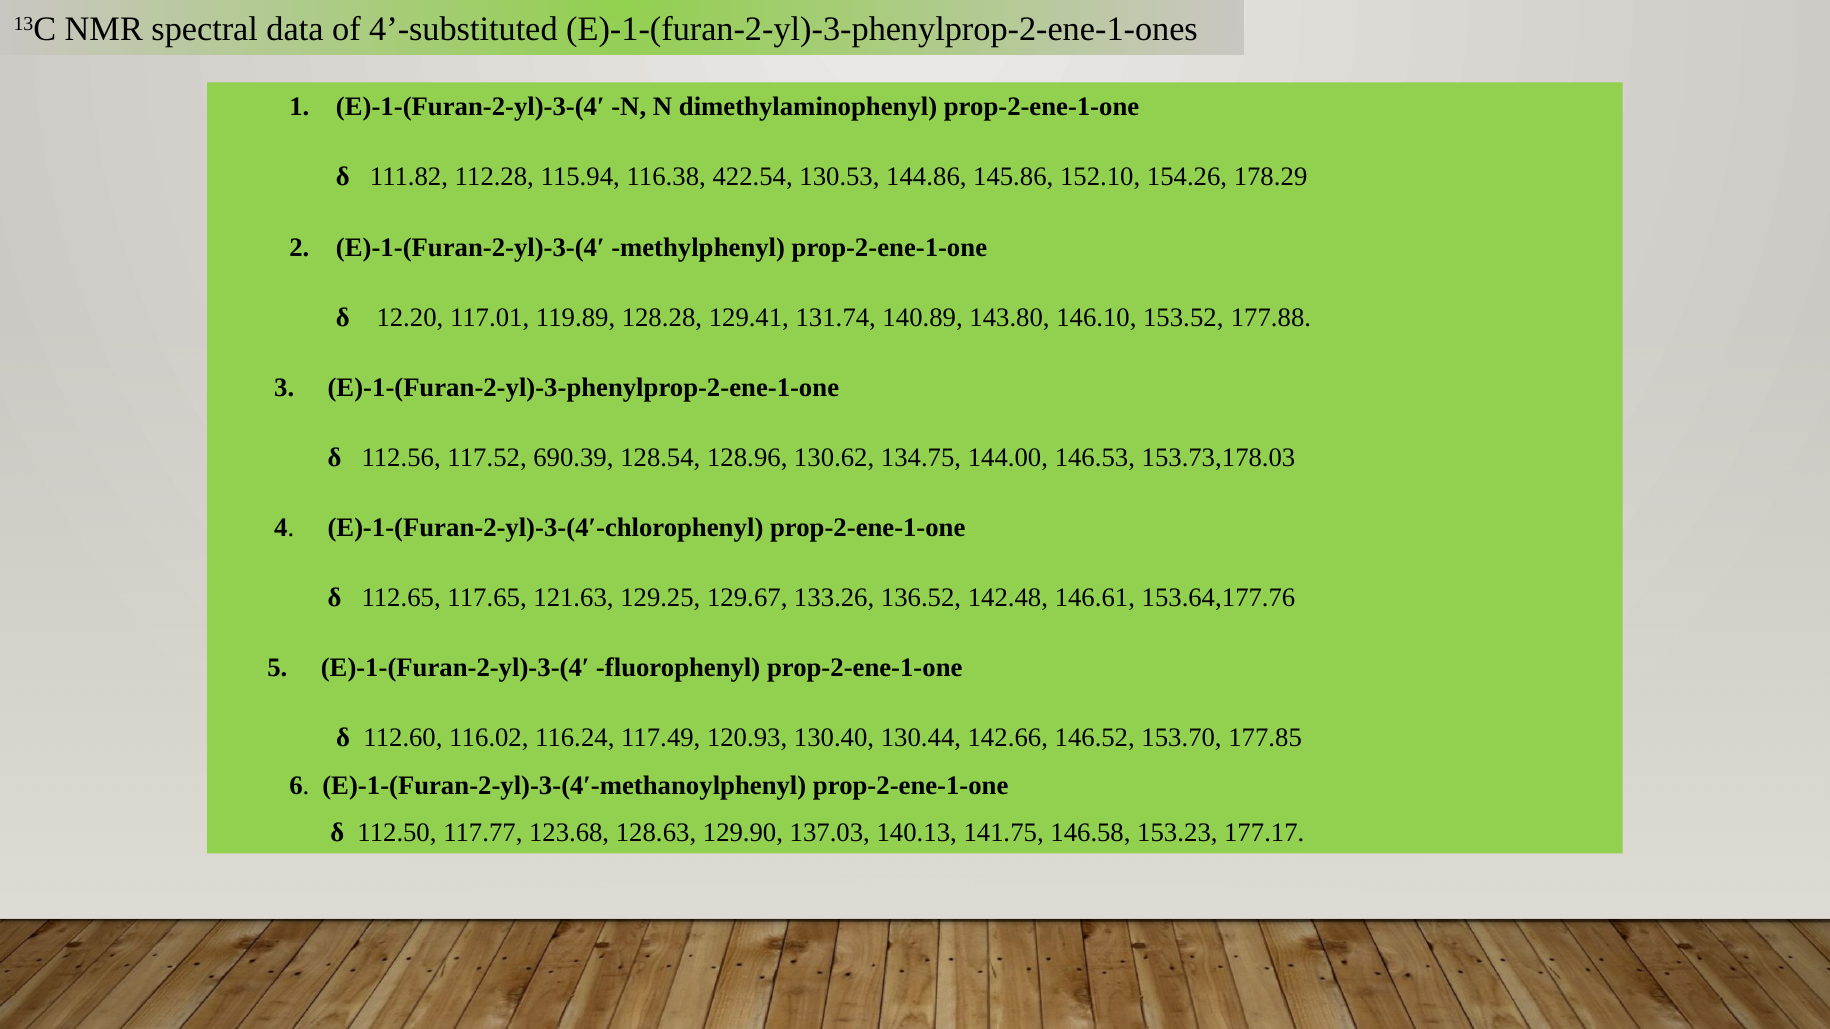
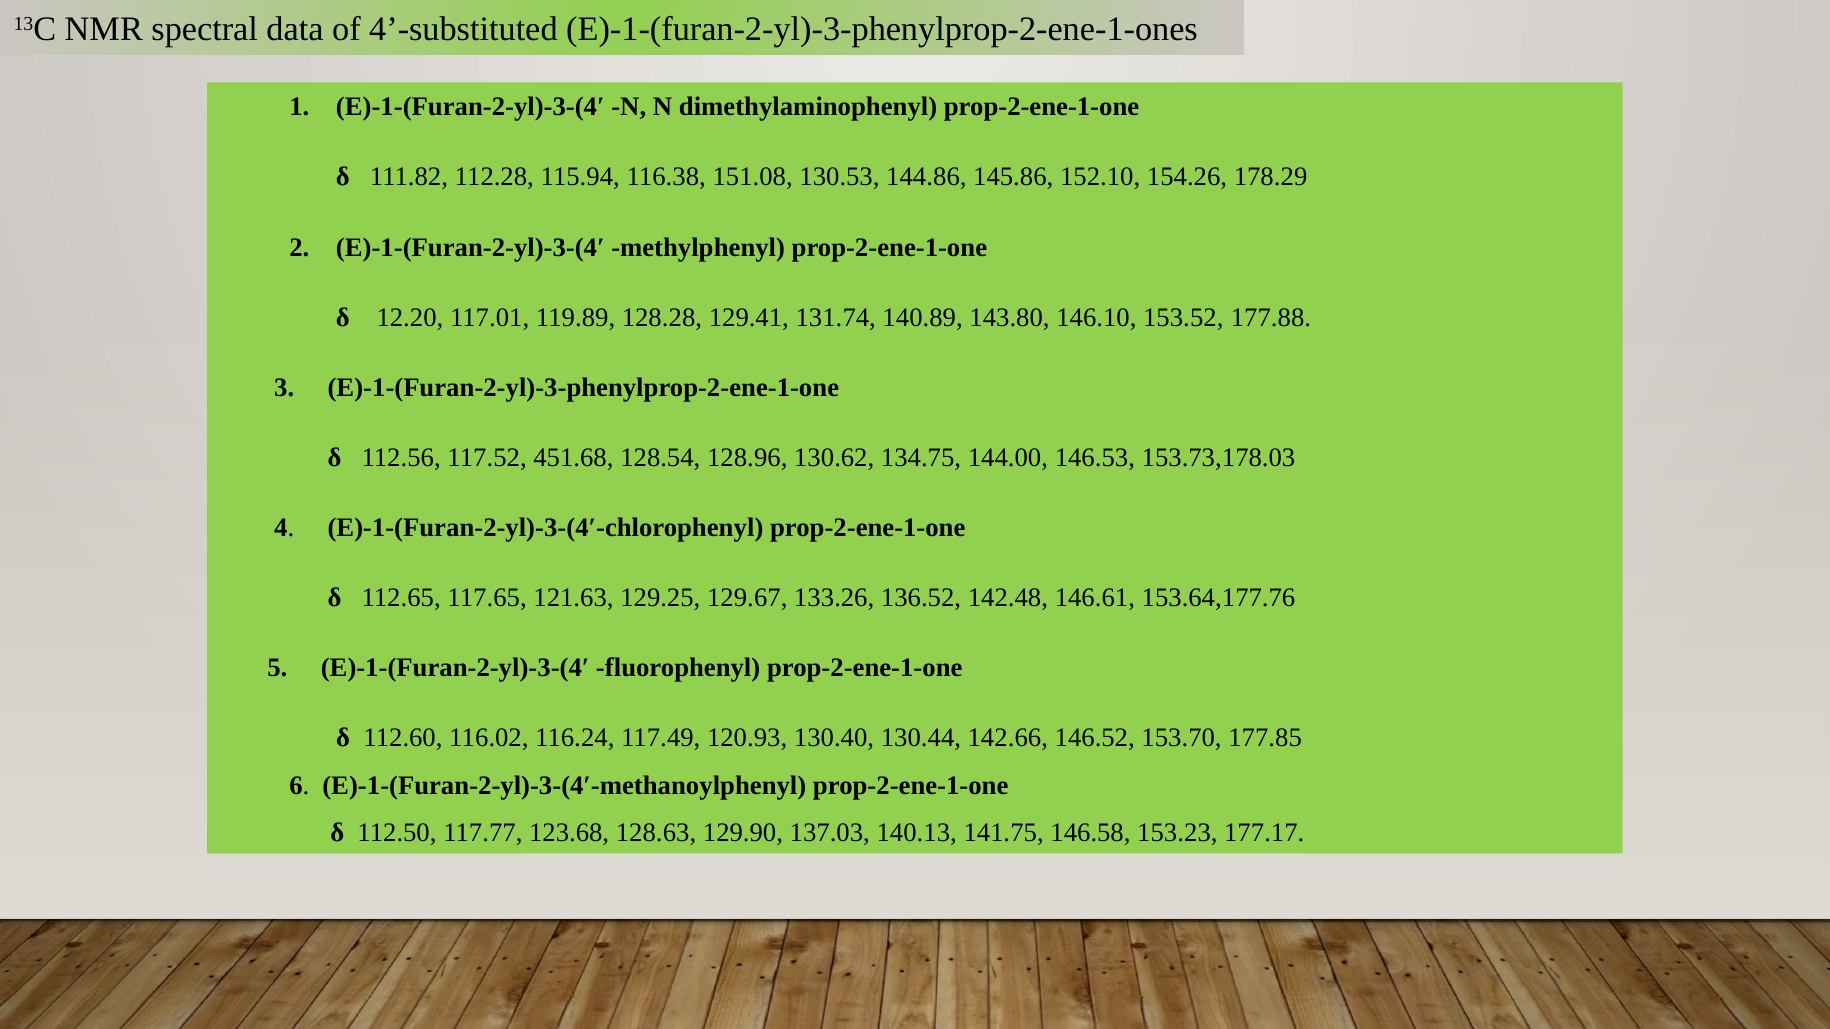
422.54: 422.54 -> 151.08 (753, 177)
690.39: 690.39 -> 451.68 (573, 458)
